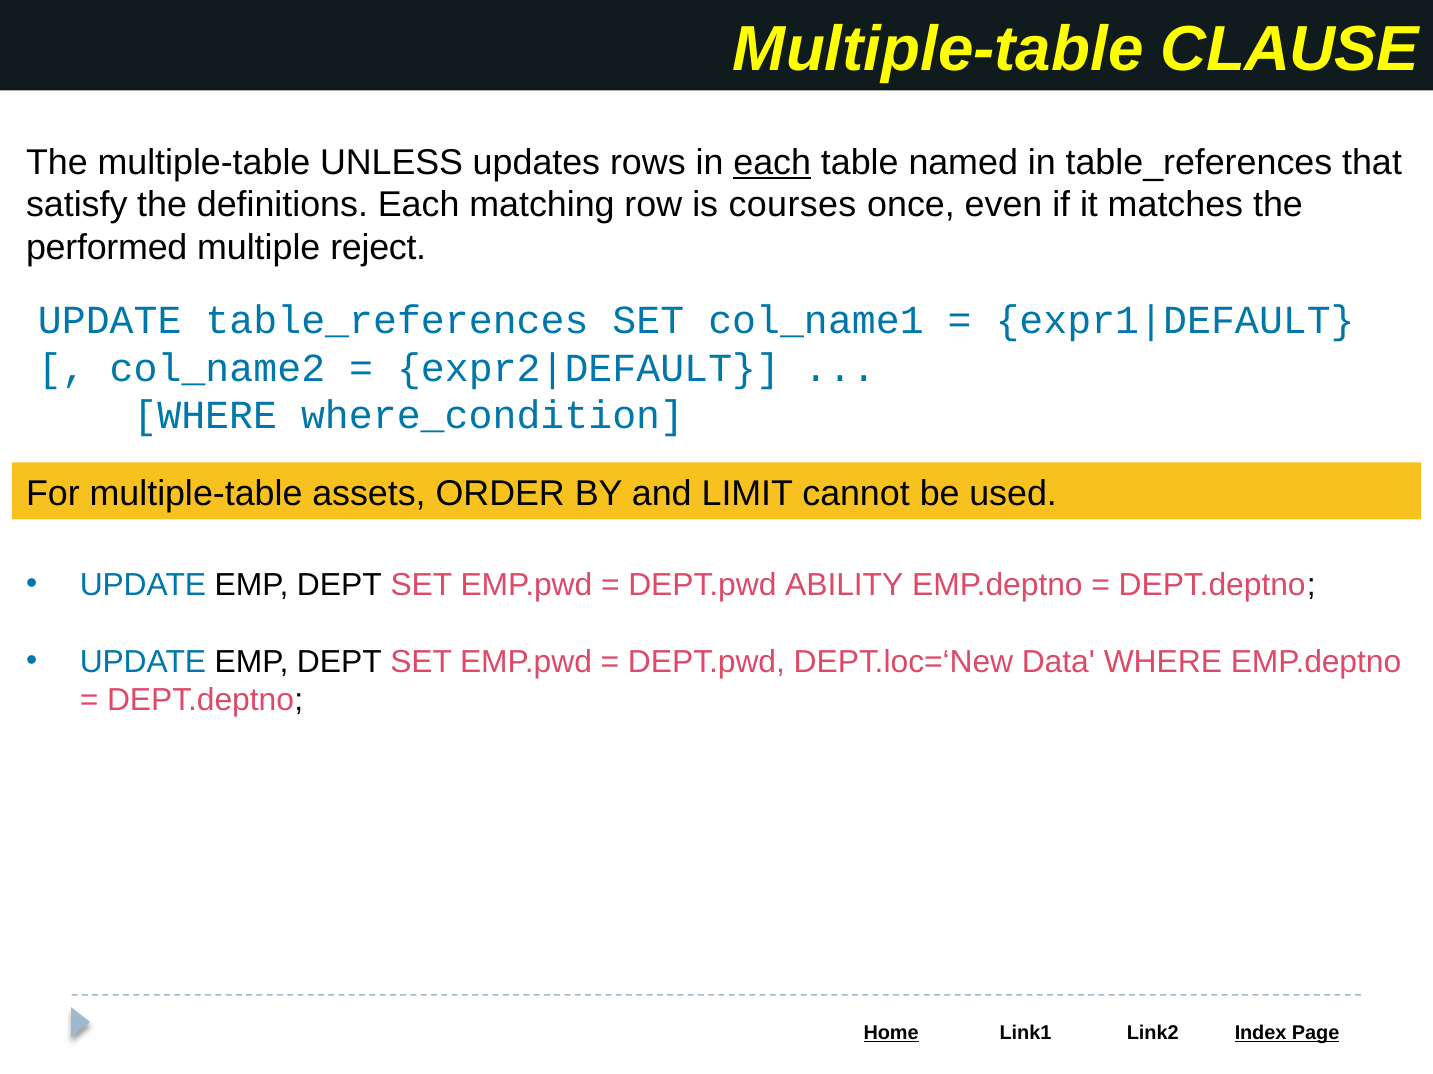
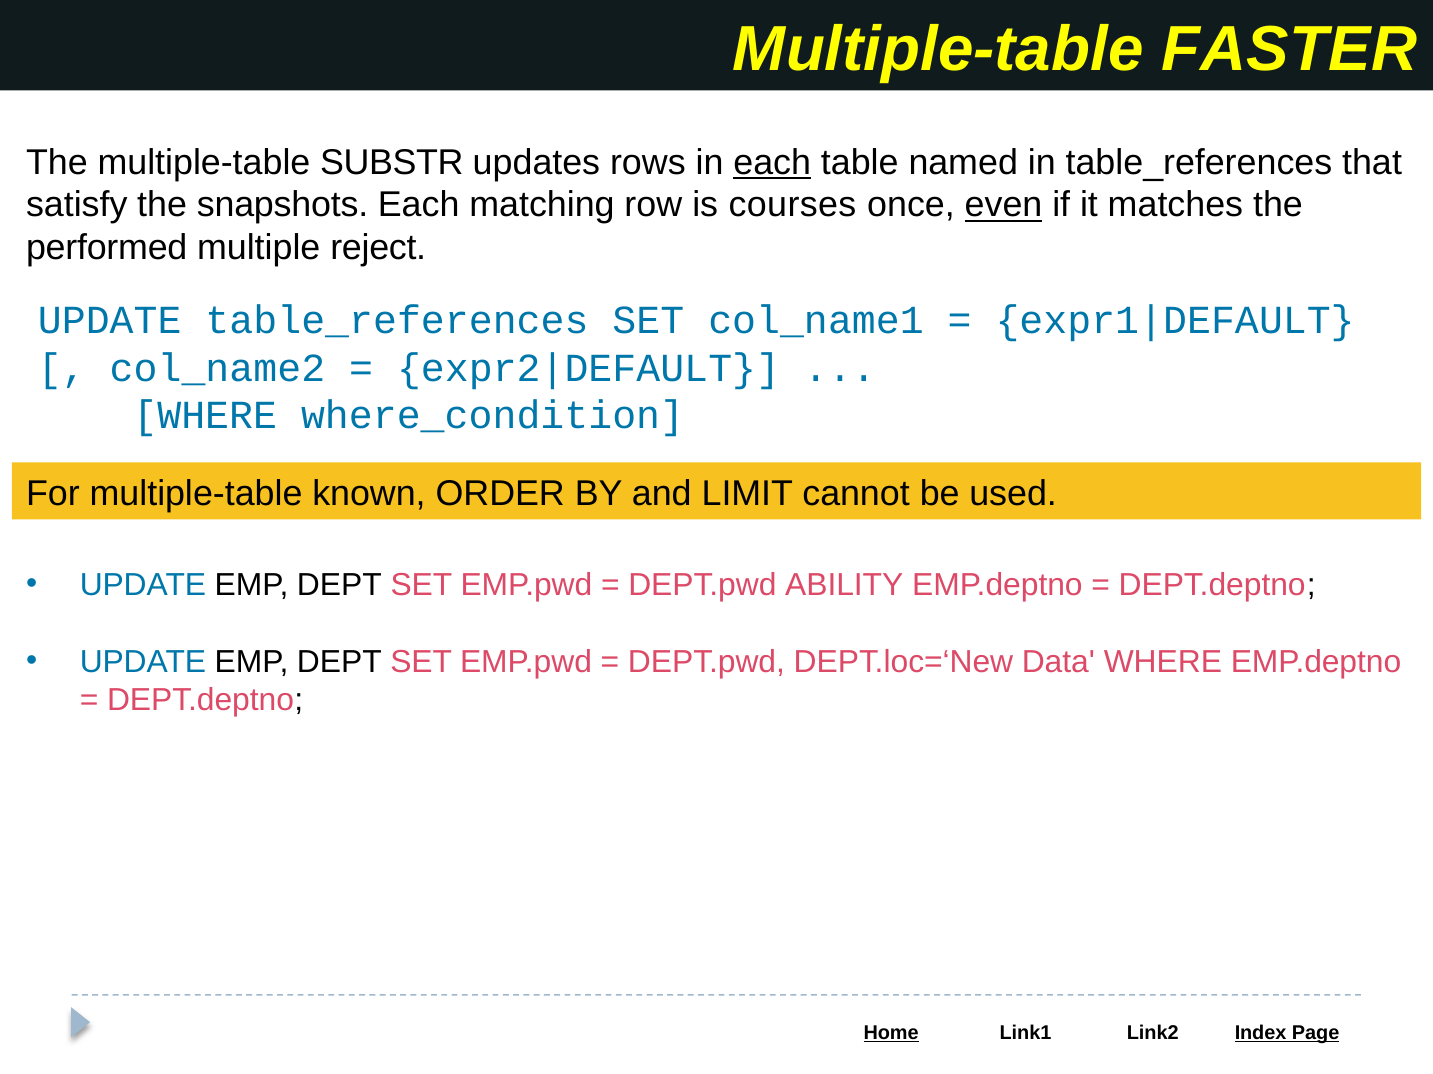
CLAUSE: CLAUSE -> FASTER (1289, 50)
UNLESS: UNLESS -> SUBSTR (392, 162)
definitions: definitions -> snapshots (283, 205)
even underline: none -> present (1004, 205)
assets: assets -> known (369, 494)
